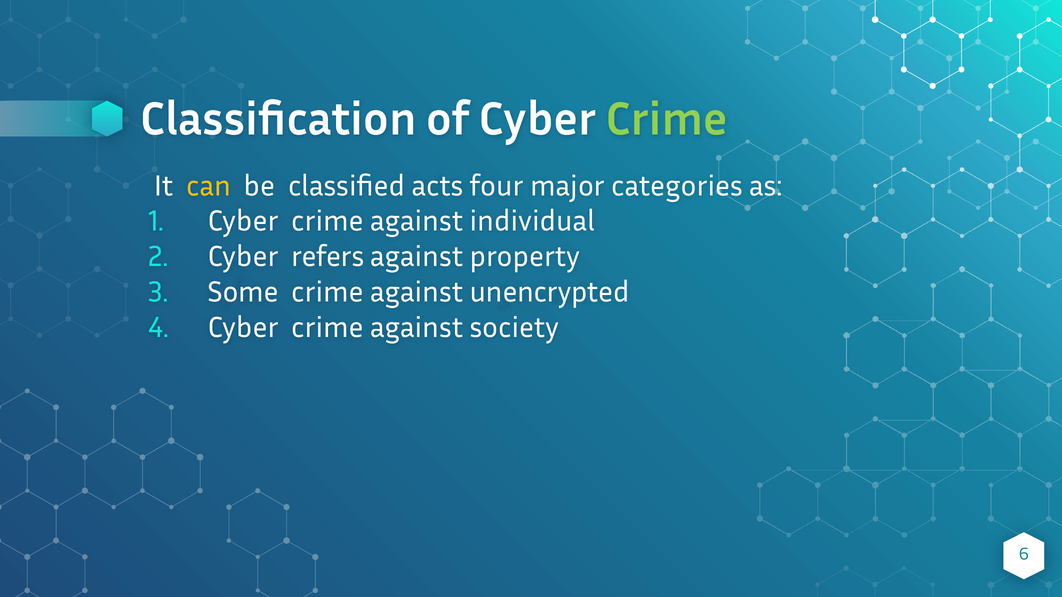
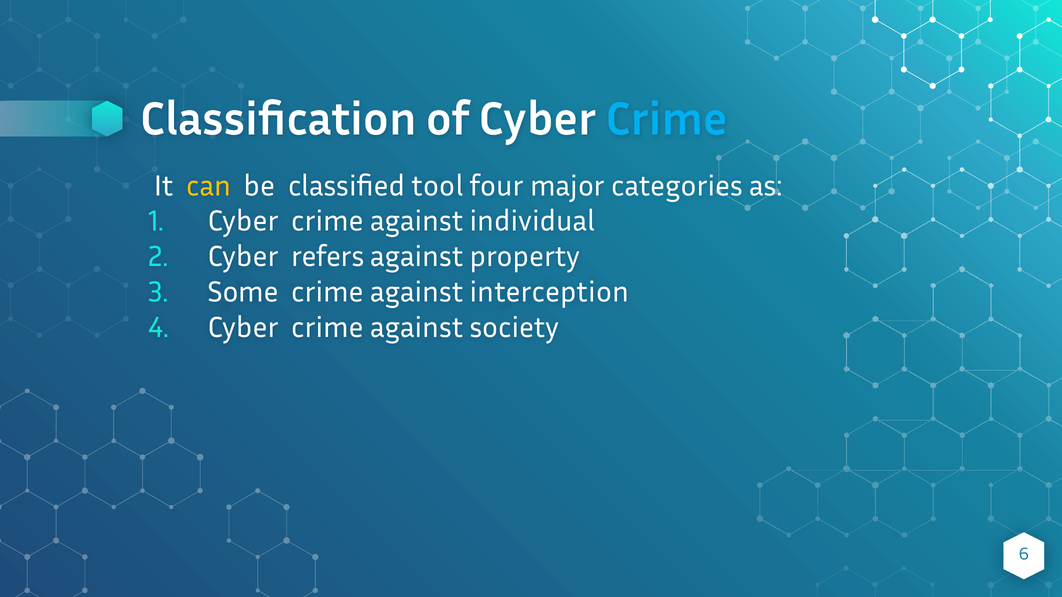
Crime colour: light green -> light blue (667, 119)
acts: acts -> tool (438, 186)
unencrypted: unencrypted -> interception (549, 292)
